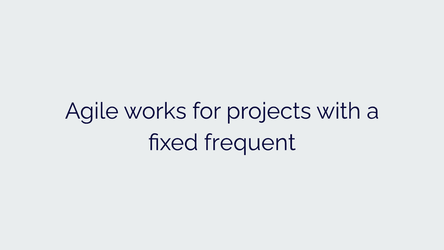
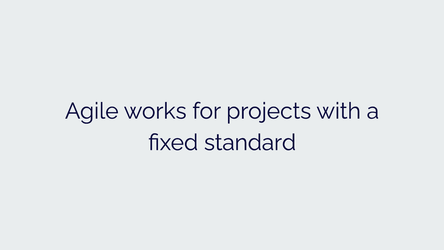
frequent: frequent -> standard (250, 142)
